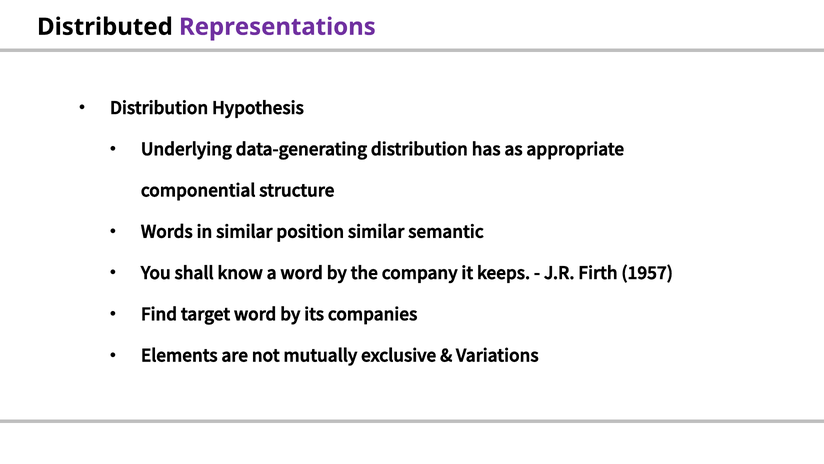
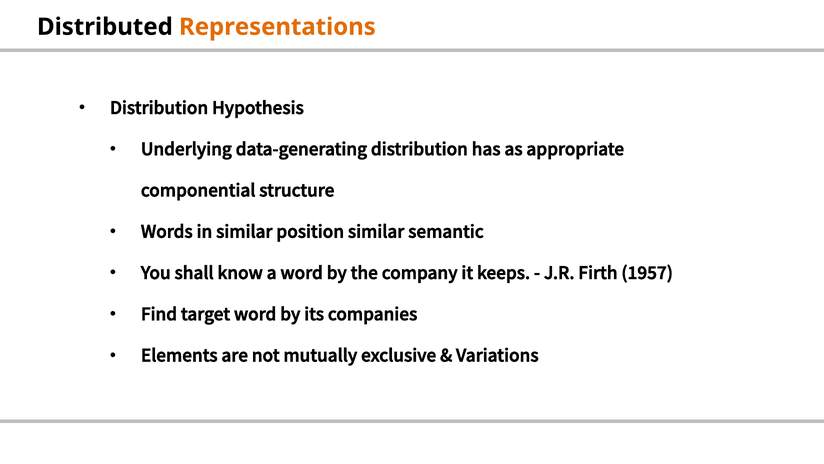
Representations colour: purple -> orange (277, 27)
